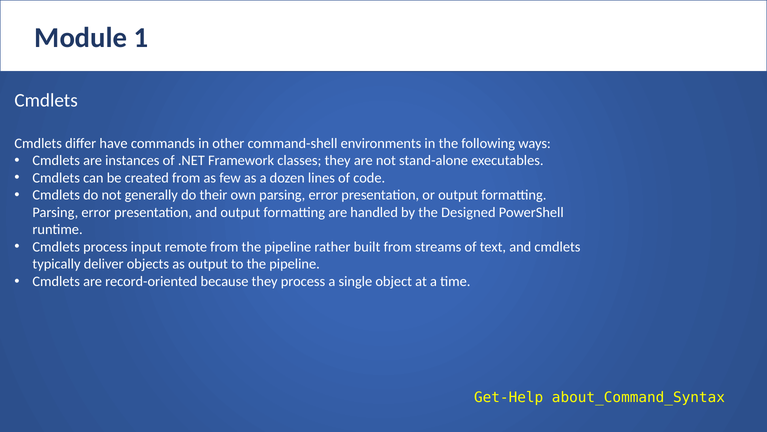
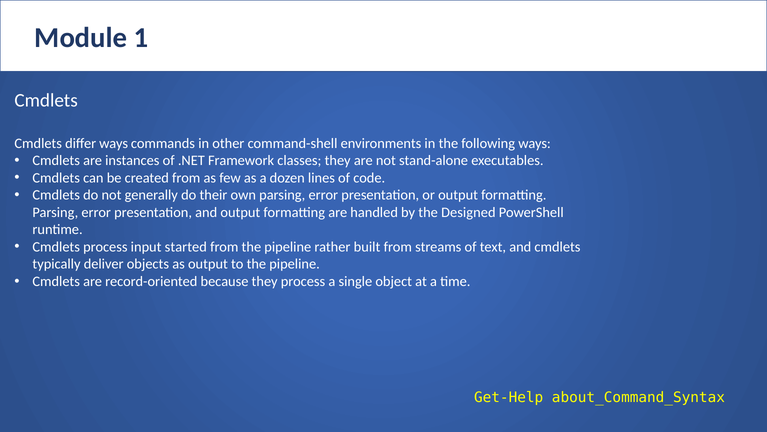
differ have: have -> ways (114, 143)
remote: remote -> started (186, 247)
